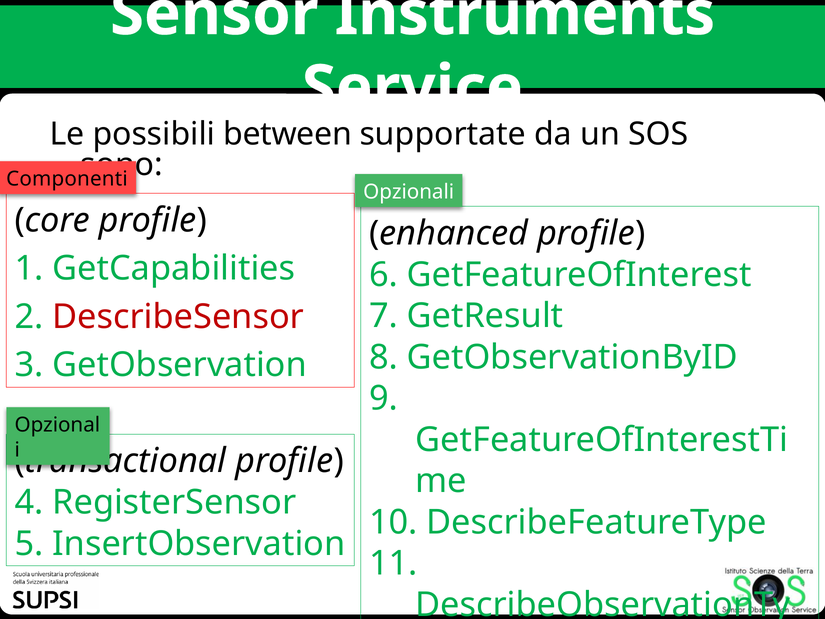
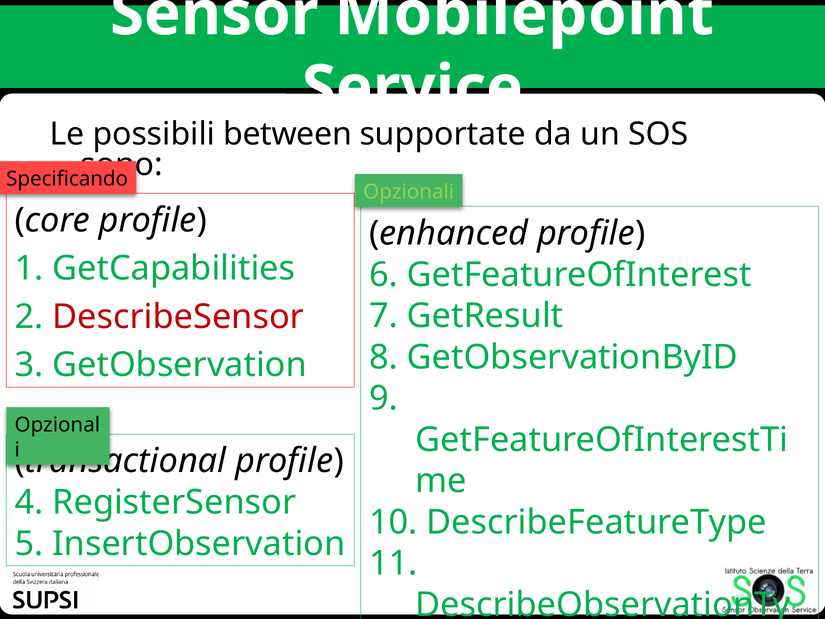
Instruments: Instruments -> Mobilepoint (524, 14)
Componenti: Componenti -> Specificando (67, 179)
Opzionali colour: white -> light green (409, 192)
